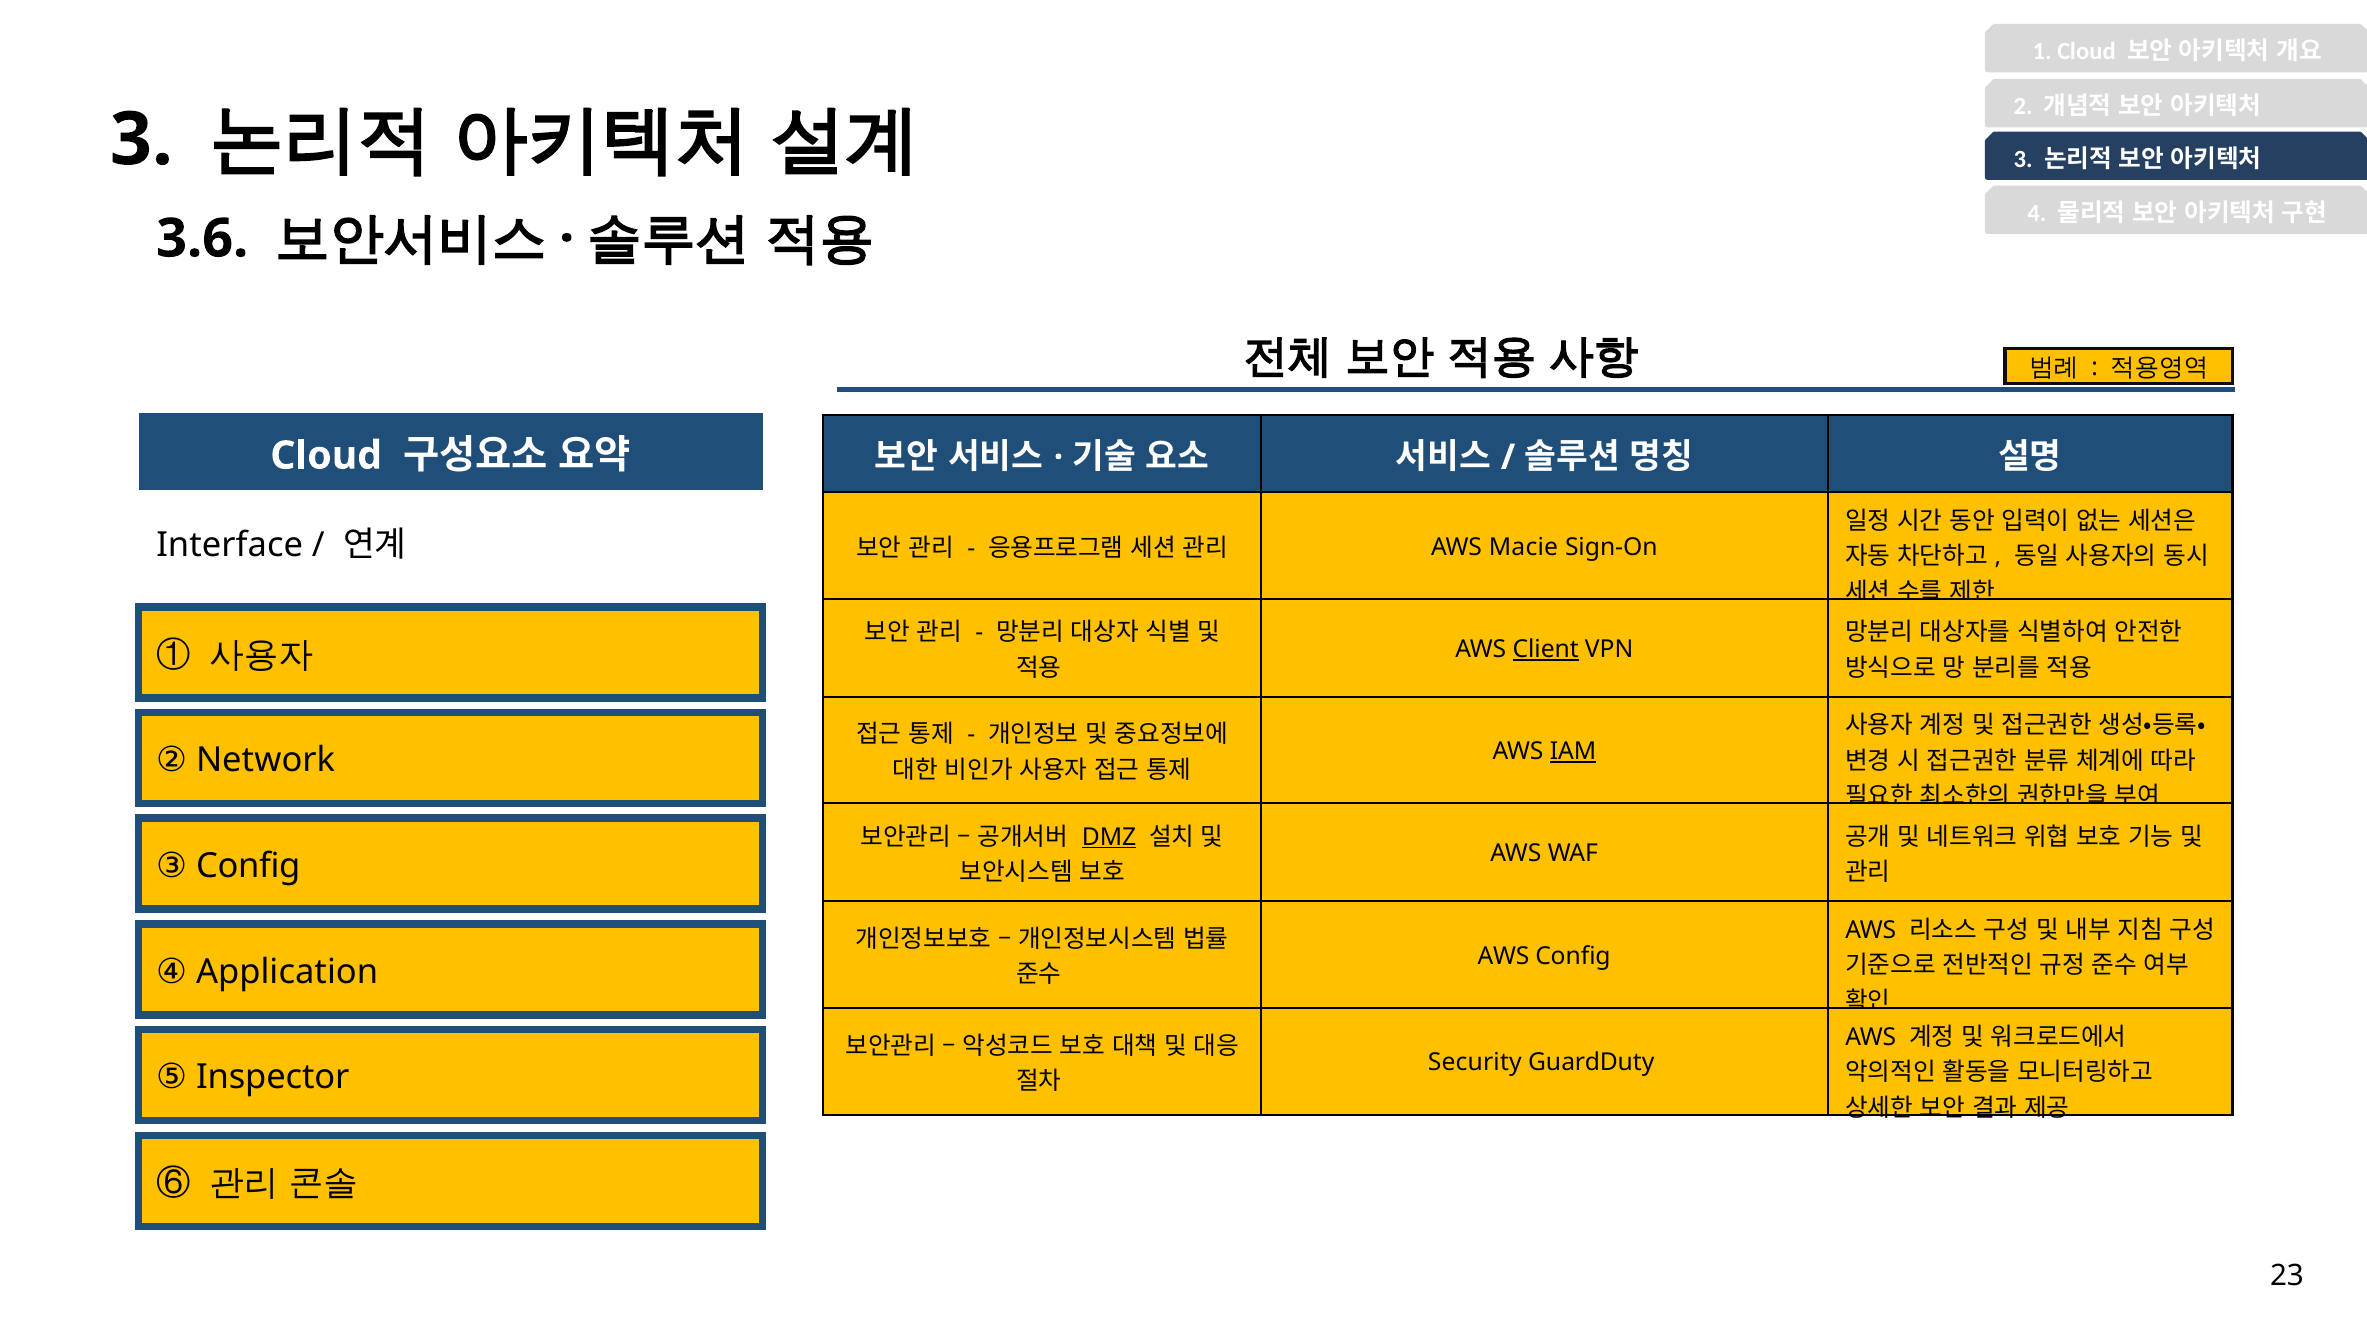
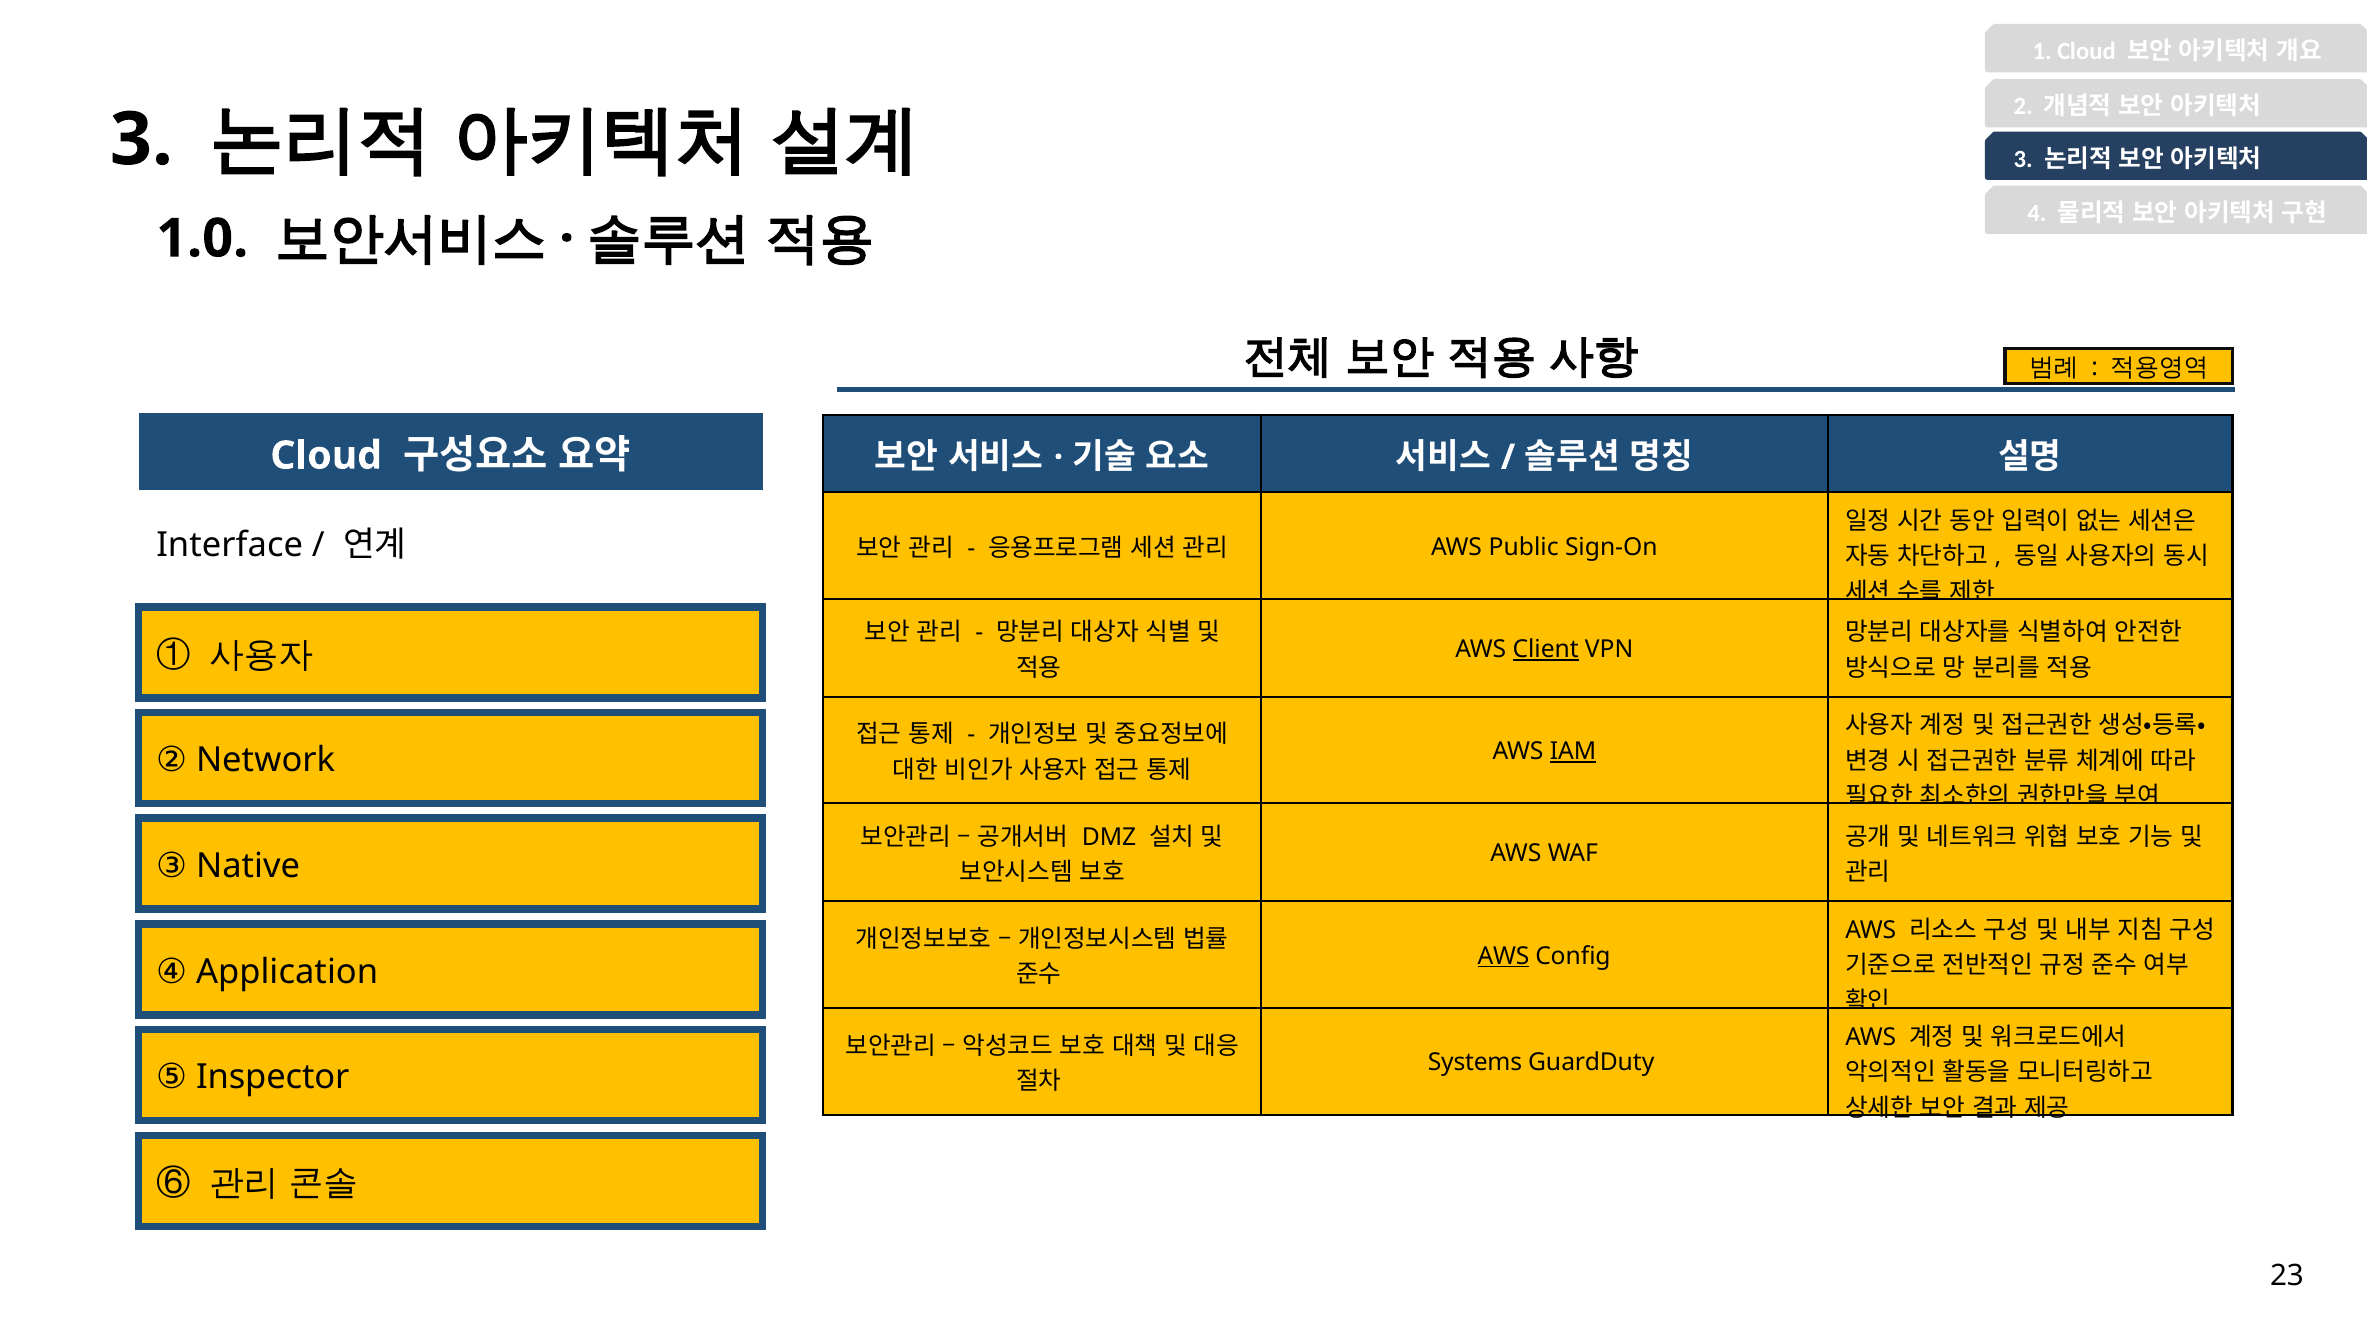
3.6: 3.6 -> 1.0 (202, 239)
Macie: Macie -> Public (1524, 547)
DMZ underline: present -> none (1109, 837)
③ Config: Config -> Native (248, 866)
AWS underline: none -> present (1503, 956)
Security: Security -> Systems (1475, 1062)
